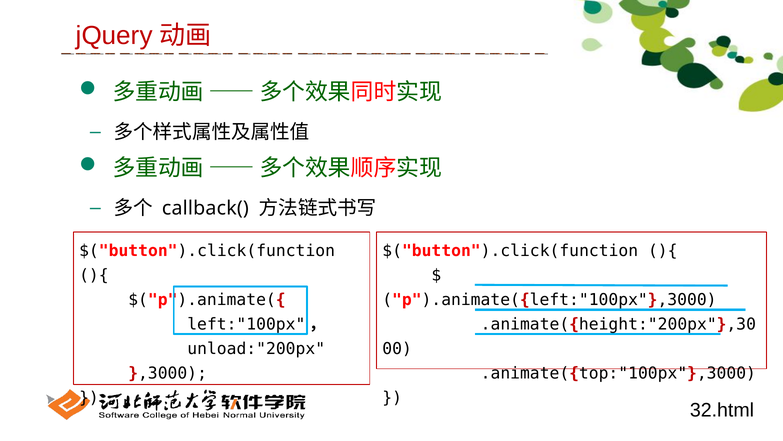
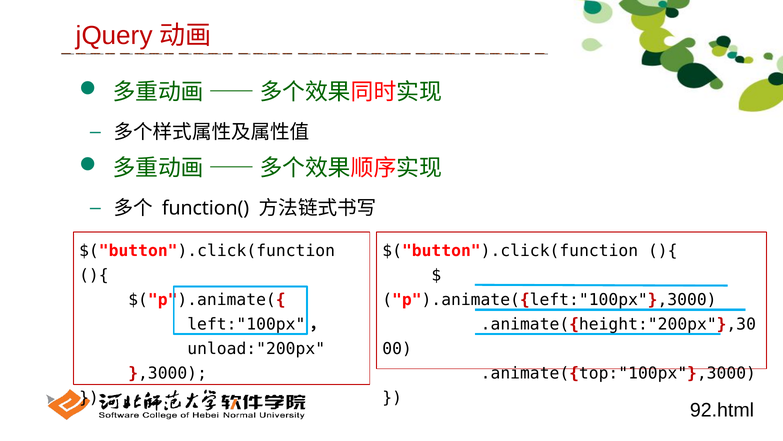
callback(: callback( -> function( (206, 208)
32.html: 32.html -> 92.html (722, 410)
